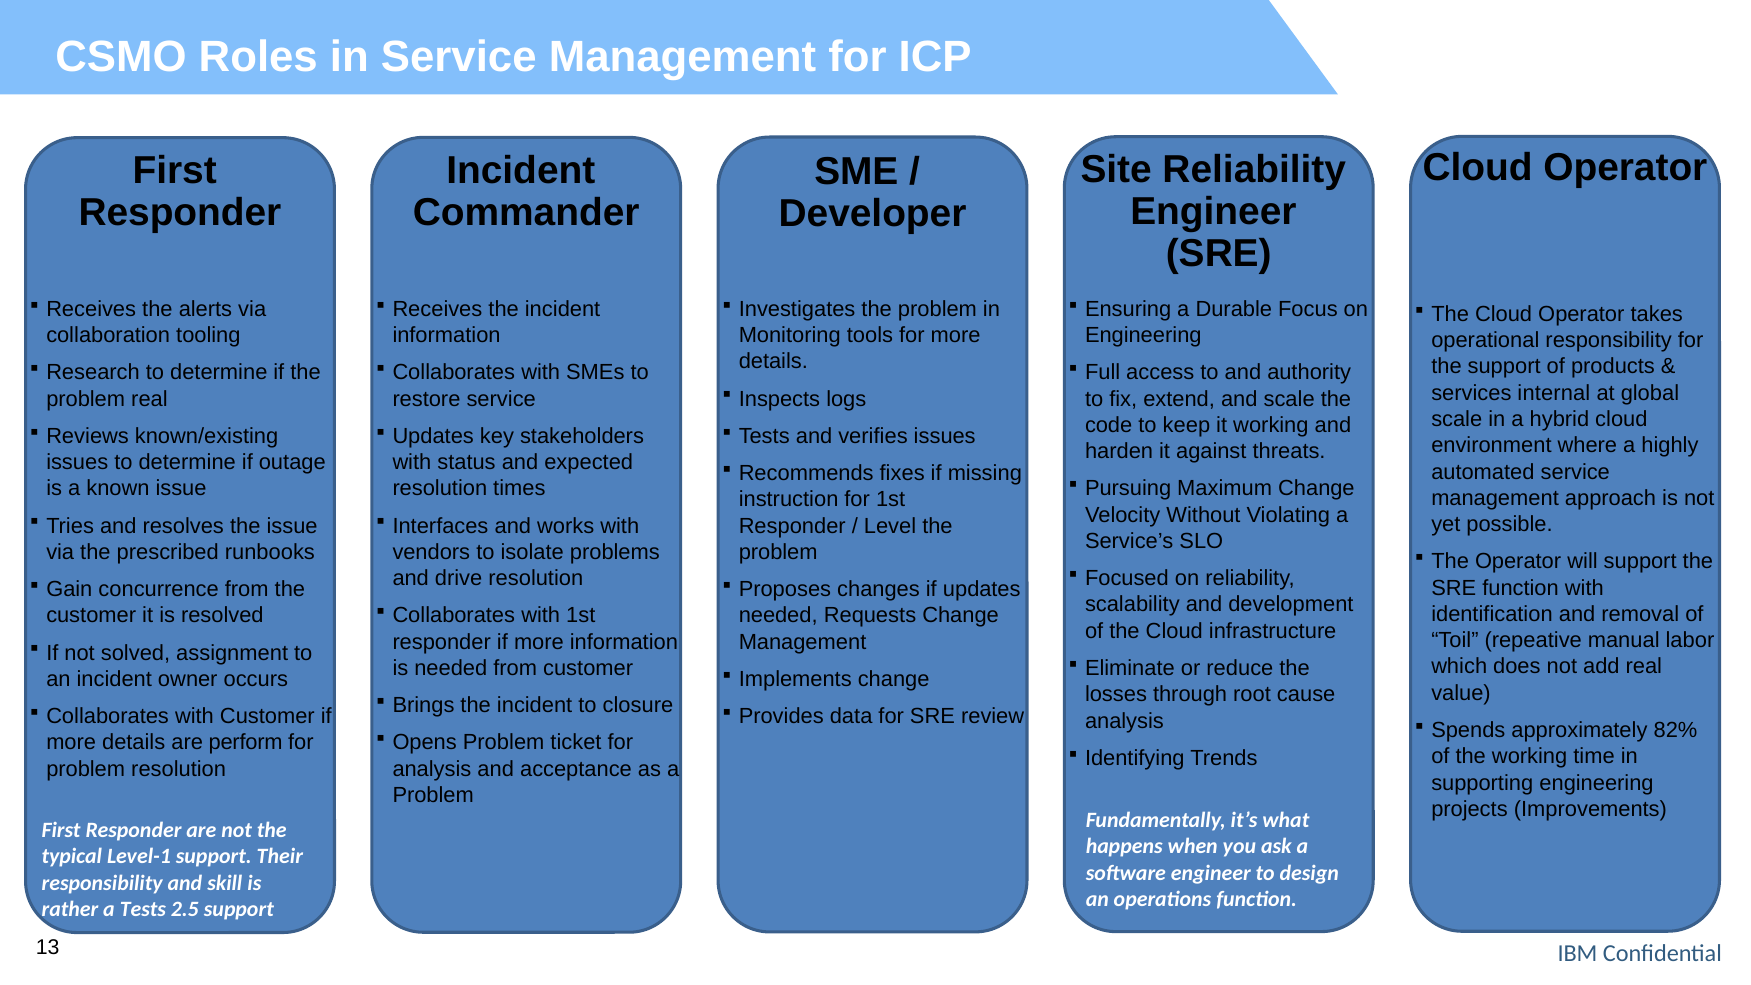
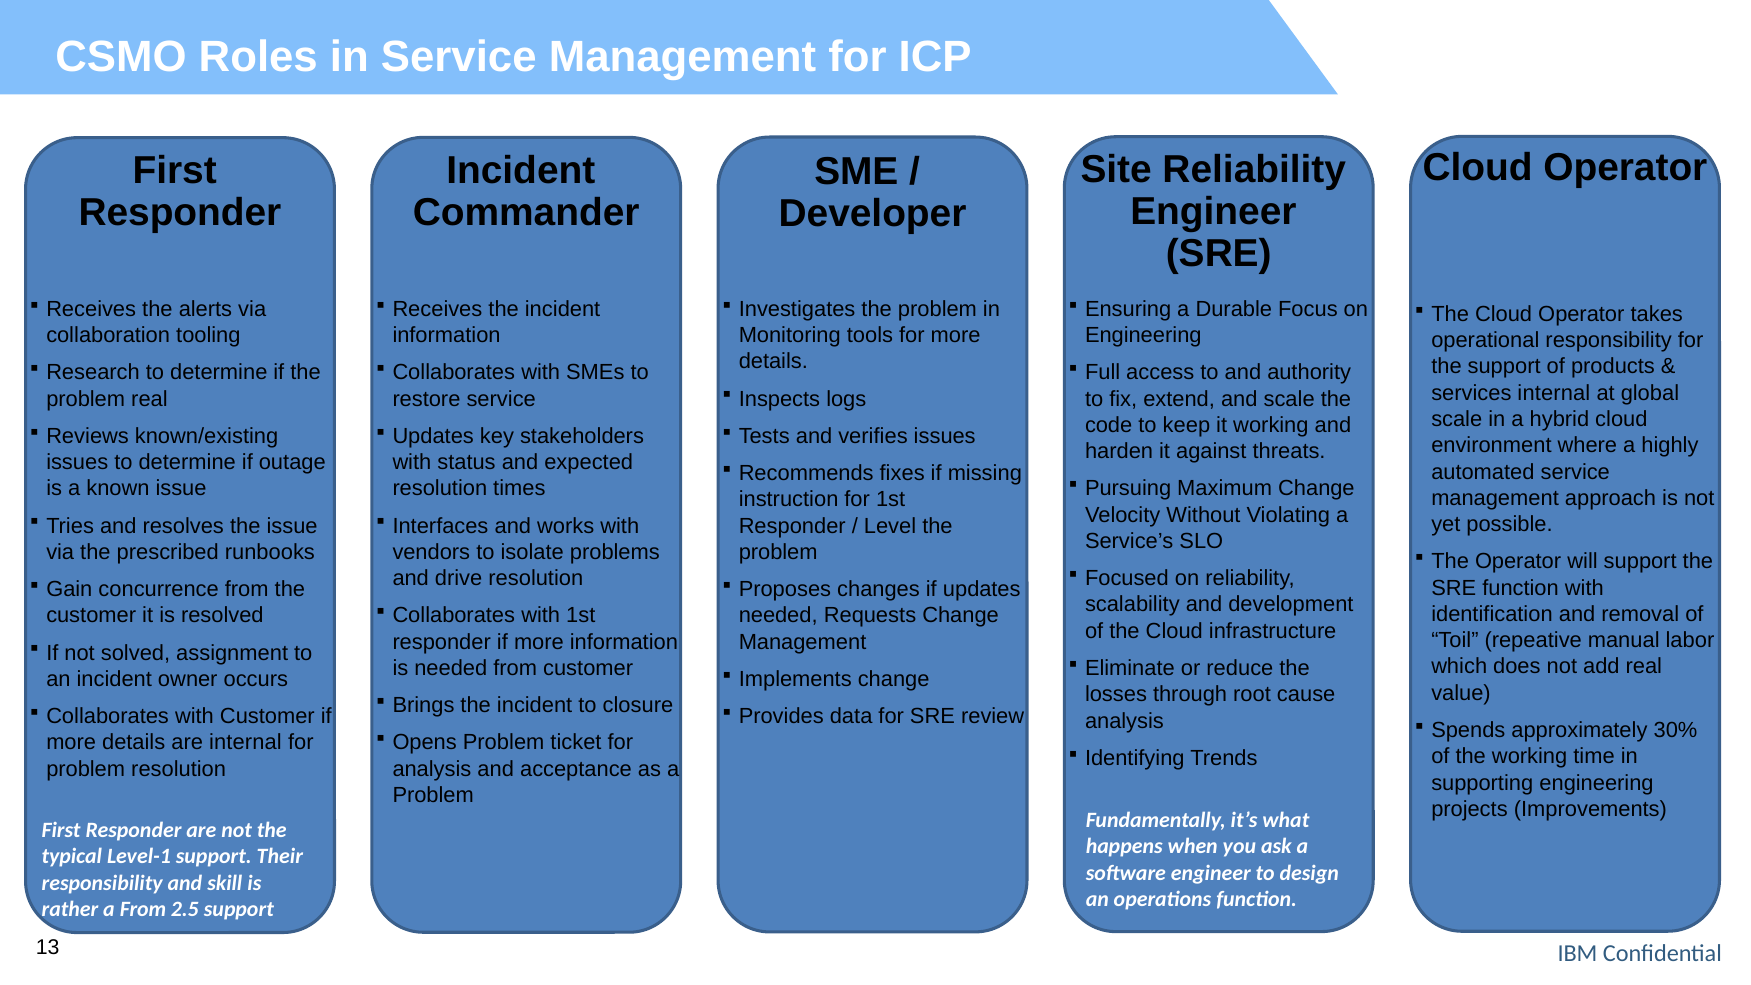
82%: 82% -> 30% (1675, 730)
are perform: perform -> internal (245, 743)
a Tests: Tests -> From (143, 909)
